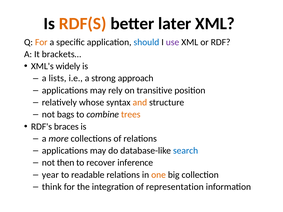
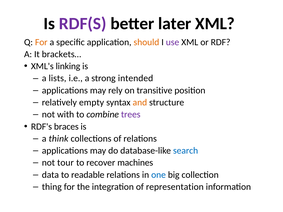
RDF(S colour: orange -> purple (83, 24)
should colour: blue -> orange (146, 42)
widely: widely -> linking (68, 66)
approach: approach -> intended (136, 78)
whose: whose -> empty (92, 103)
bags: bags -> with (66, 115)
trees colour: orange -> purple (131, 115)
more: more -> think (59, 139)
then: then -> tour (66, 163)
inference: inference -> machines (135, 163)
year: year -> data (50, 175)
one colour: orange -> blue (158, 175)
think: think -> thing (52, 187)
